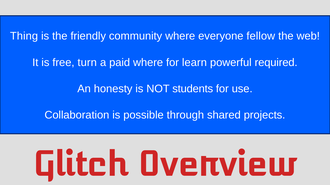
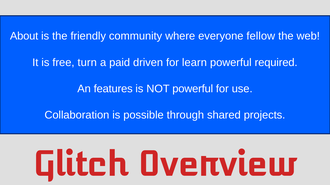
Thing: Thing -> About (24, 36)
paid where: where -> driven (148, 63)
honesty: honesty -> features (113, 89)
NOT students: students -> powerful (193, 89)
